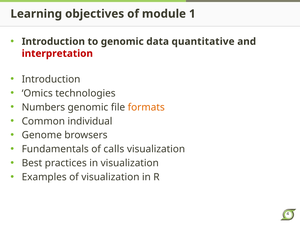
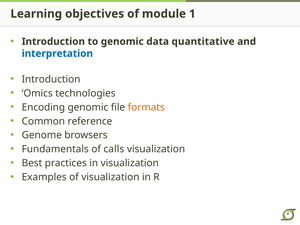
interpretation colour: red -> blue (57, 54)
Numbers: Numbers -> Encoding (43, 107)
individual: individual -> reference (90, 121)
